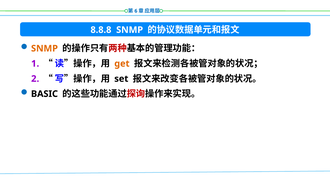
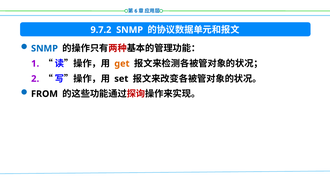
8.8.8: 8.8.8 -> 9.7.2 (101, 30)
SNMP colour: orange -> blue (44, 48)
BASIC: BASIC -> FROM (44, 94)
